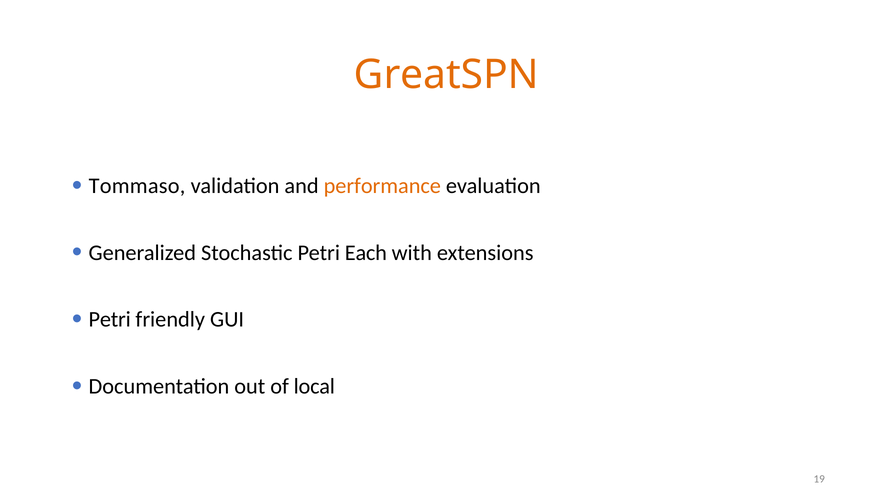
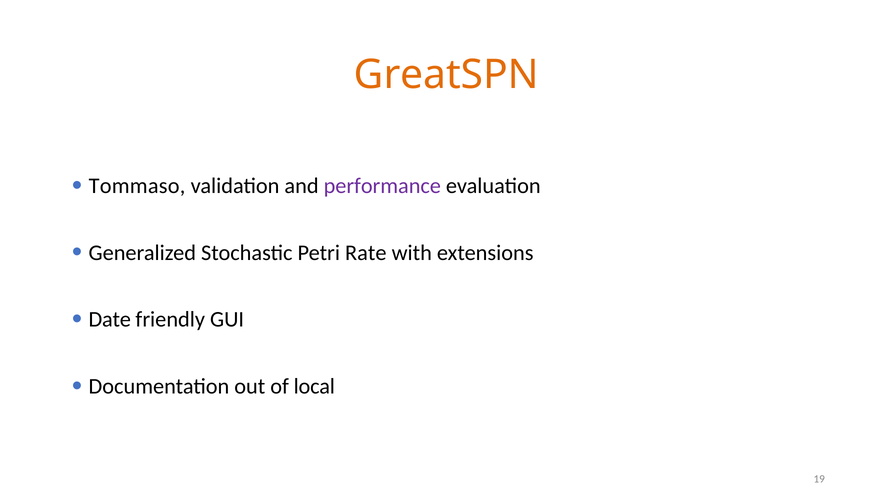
performance colour: orange -> purple (382, 186)
Each: Each -> Rate (366, 253)
Petri: Petri -> Date (110, 320)
